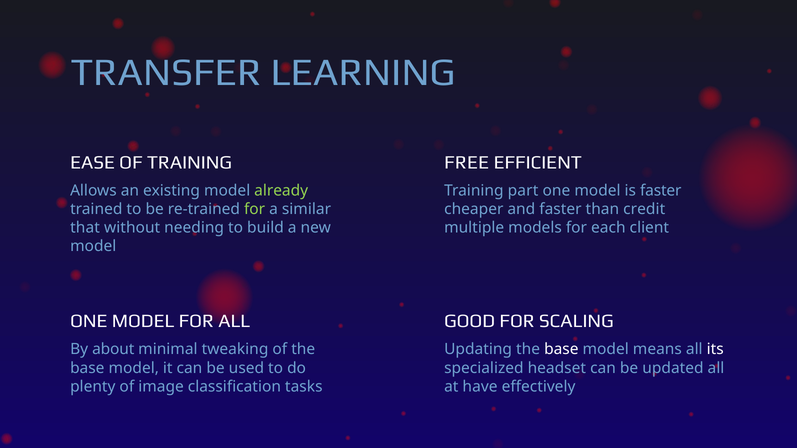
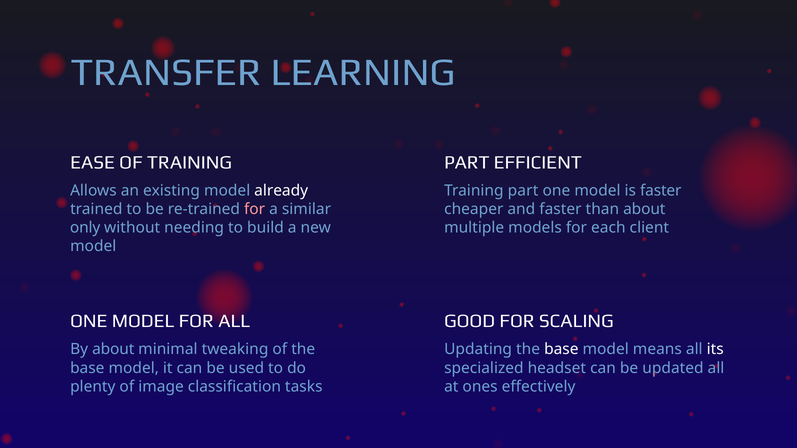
FREE: FREE -> PART (467, 163)
already colour: light green -> white (281, 191)
for colour: light green -> pink (255, 209)
than credit: credit -> about (644, 209)
that: that -> only (85, 228)
have: have -> ones (480, 387)
